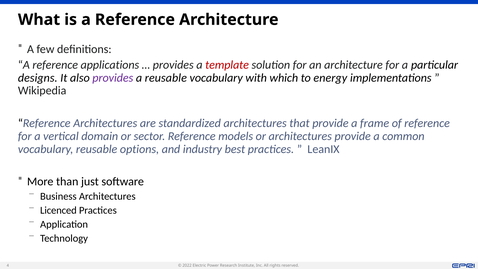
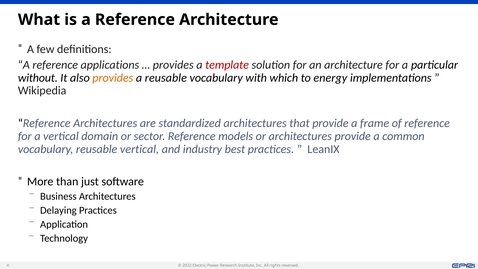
designs: designs -> without (38, 78)
provides colour: purple -> orange (113, 78)
reusable options: options -> vertical (140, 149)
Licenced: Licenced -> Delaying (58, 210)
